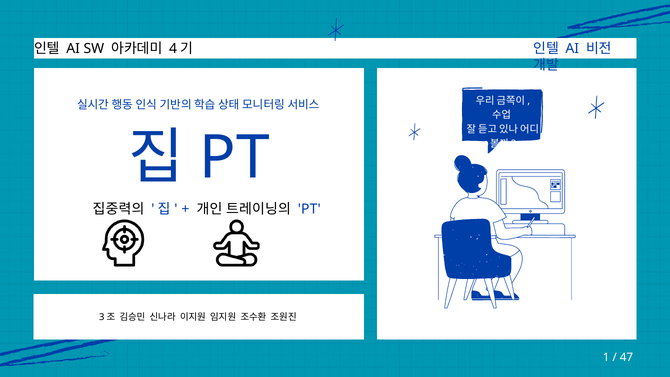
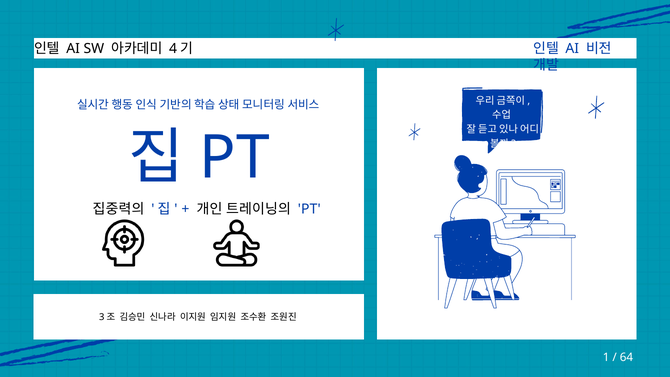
47: 47 -> 64 (626, 357)
